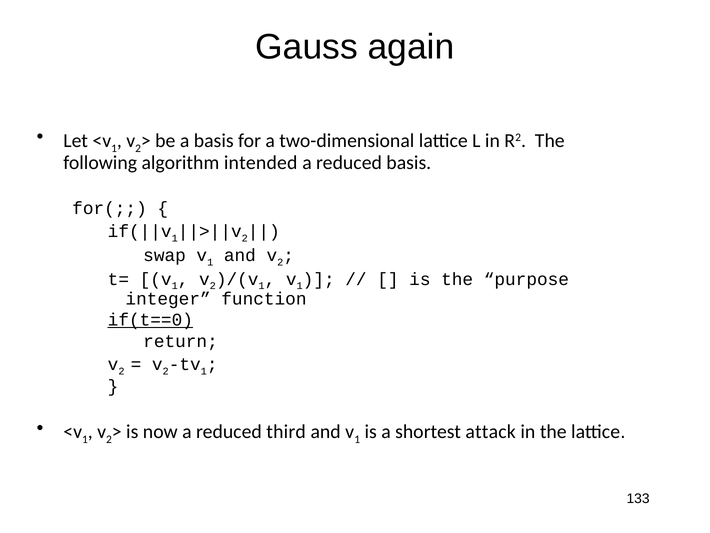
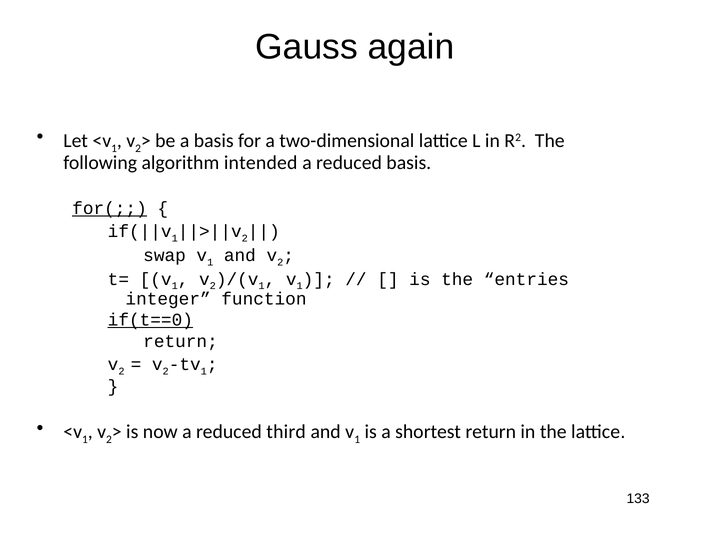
for( underline: none -> present (110, 208)
purpose: purpose -> entries (526, 279)
shortest attack: attack -> return (491, 431)
